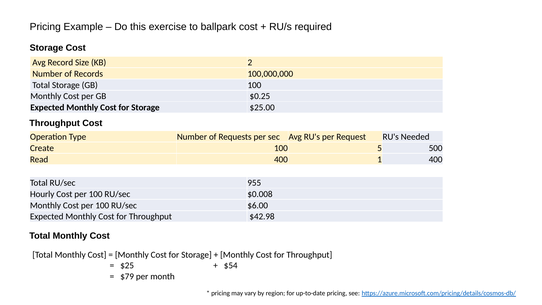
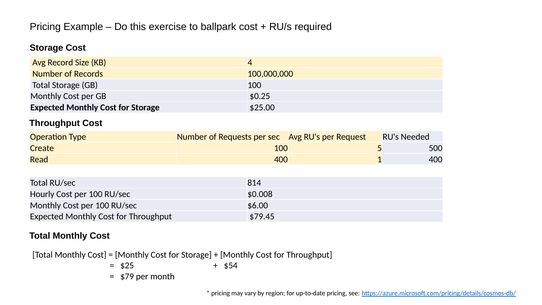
2: 2 -> 4 (250, 62)
955: 955 -> 814 (254, 183)
$42.98: $42.98 -> $79.45 (262, 217)
